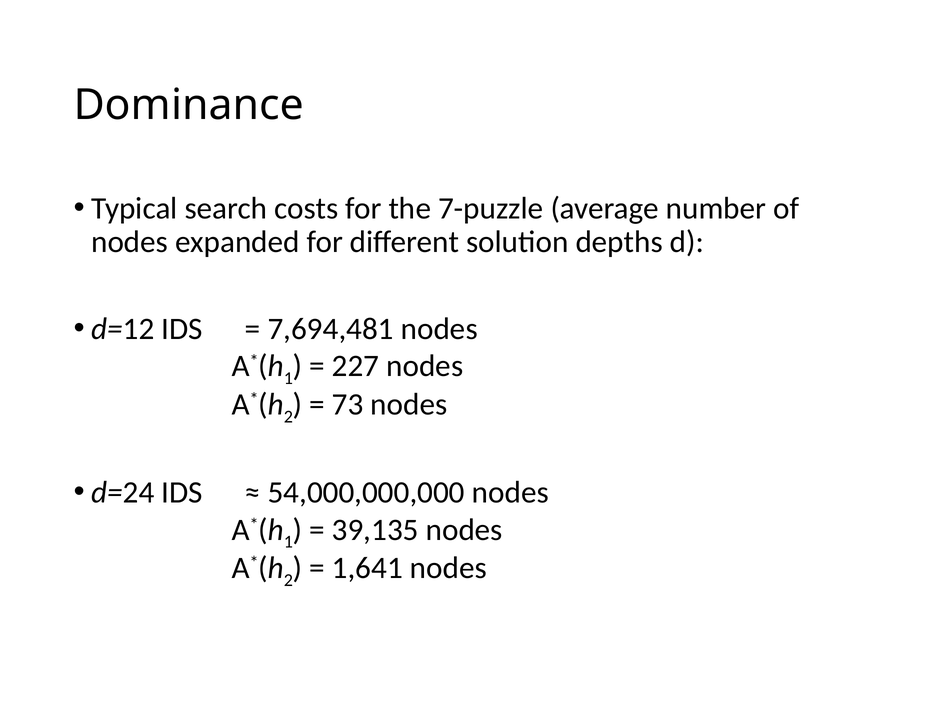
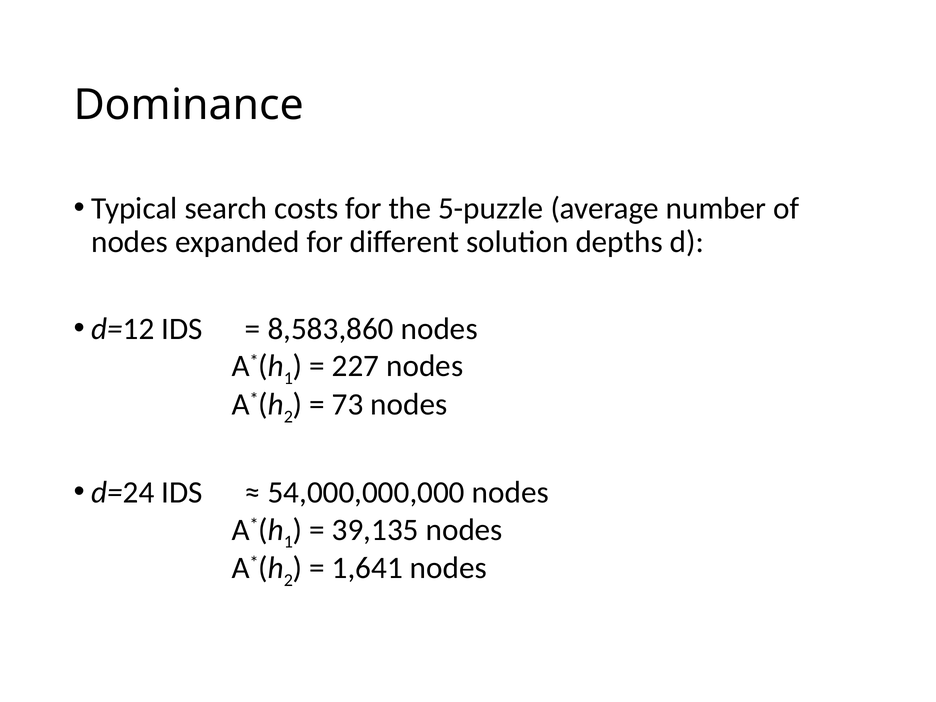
7-puzzle: 7-puzzle -> 5-puzzle (491, 208)
7,694,481: 7,694,481 -> 8,583,860 (331, 329)
